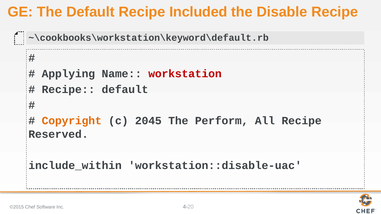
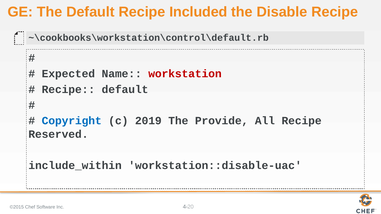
~\cookbooks\workstation\keyword\default.rb: ~\cookbooks\workstation\keyword\default.rb -> ~\cookbooks\workstation\control\default.rb (149, 38)
Applying: Applying -> Expected (68, 74)
Copyright colour: orange -> blue (72, 121)
2045: 2045 -> 2019 (148, 121)
Perform: Perform -> Provide (222, 121)
